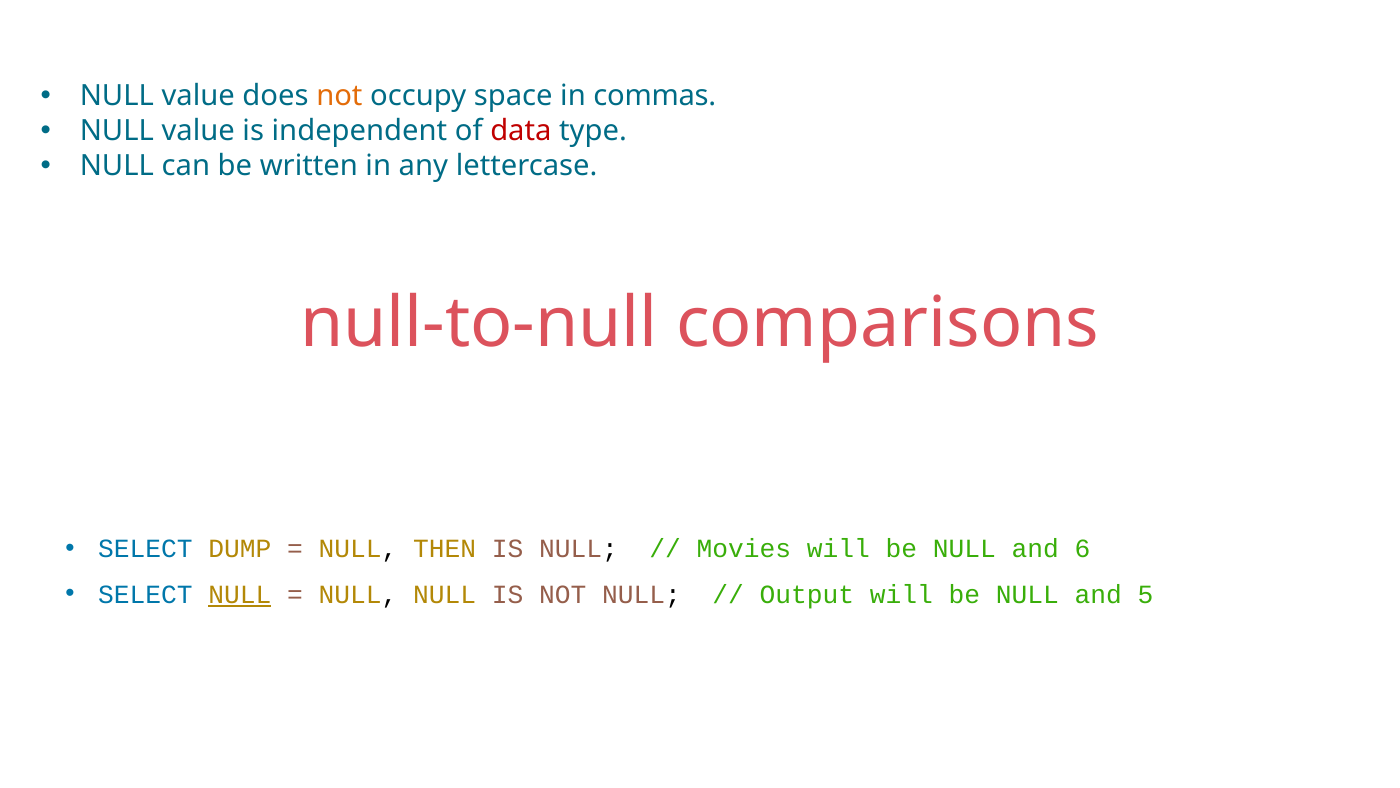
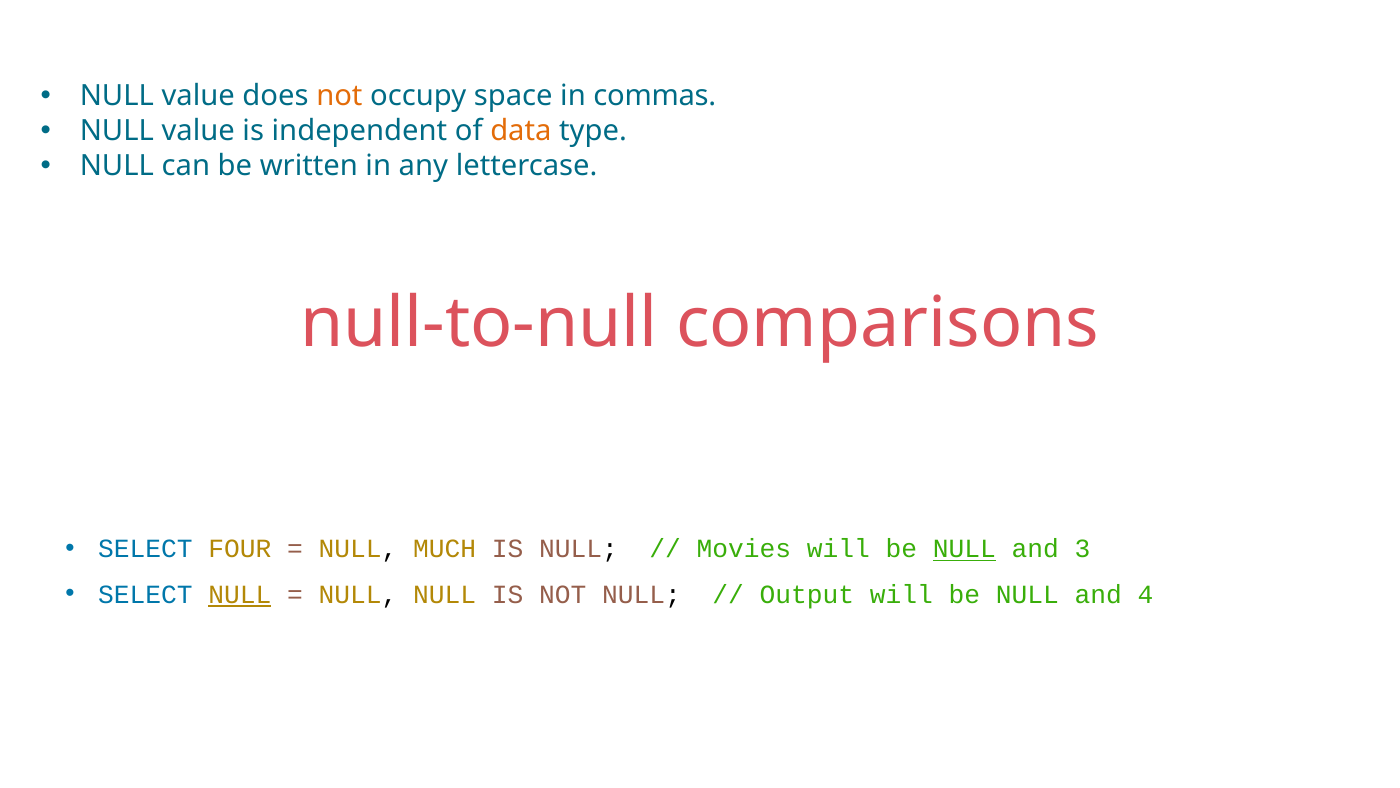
data colour: red -> orange (521, 131)
DUMP: DUMP -> FOUR (240, 549)
THEN: THEN -> MUCH (445, 549)
NULL underline: none -> present (964, 549)
6: 6 -> 3 (1083, 549)
5: 5 -> 4 (1146, 594)
